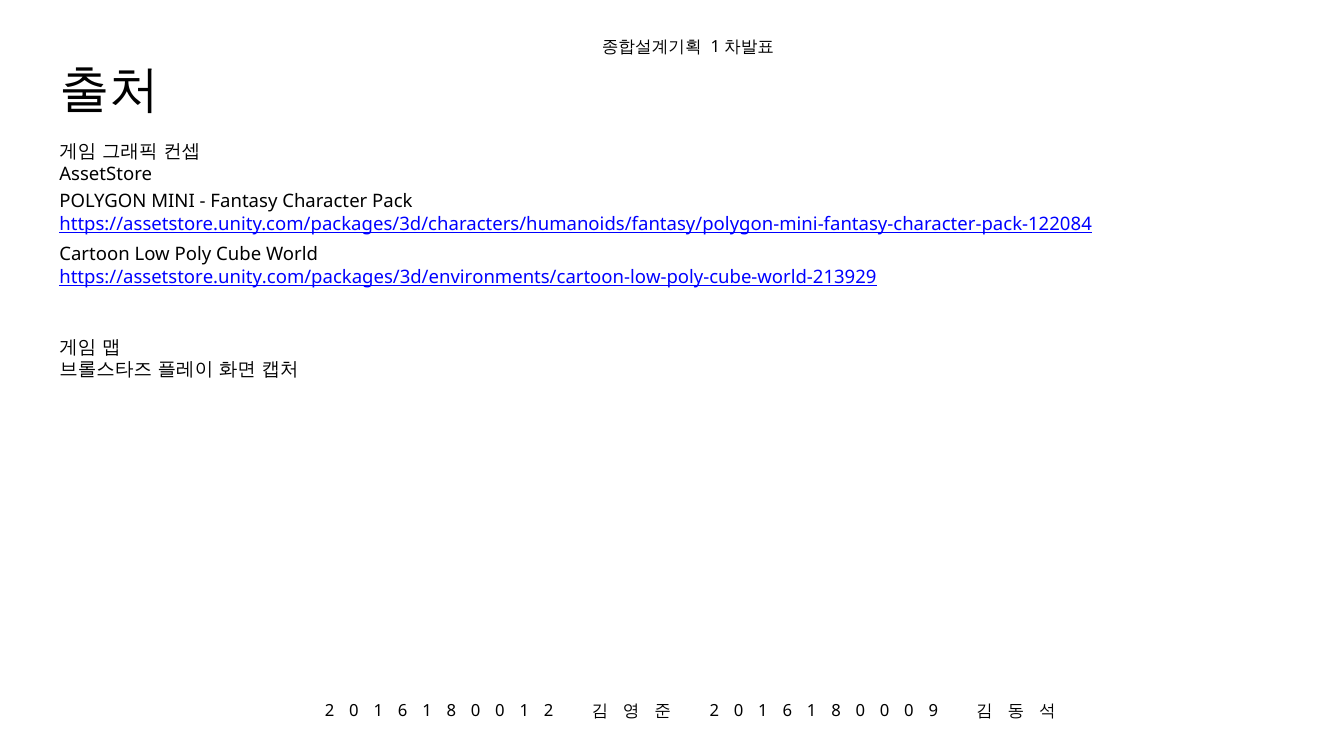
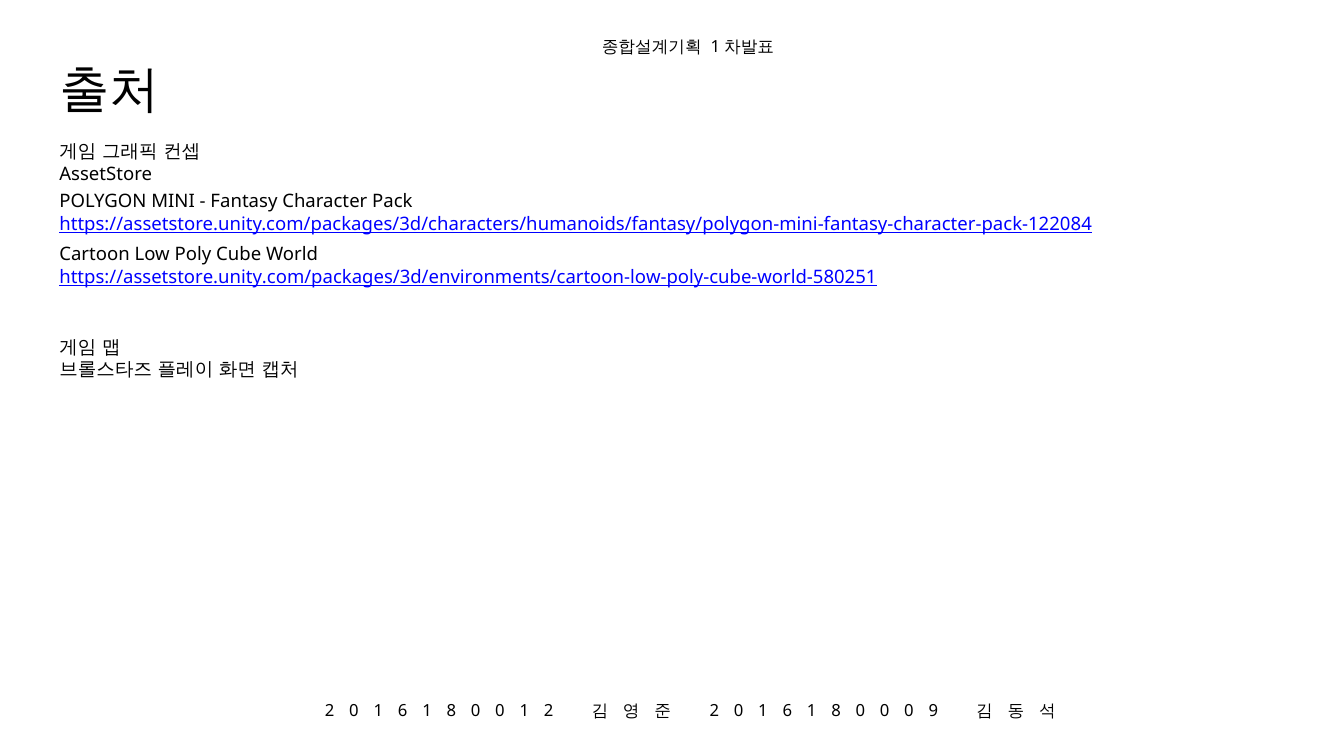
https://assetstore.unity.com/packages/3d/environments/cartoon-low-poly-cube-world-213929: https://assetstore.unity.com/packages/3d/environments/cartoon-low-poly-cube-world-213929 -> https://assetstore.unity.com/packages/3d/environments/cartoon-low-poly-cube-world-580251 (468, 277)
